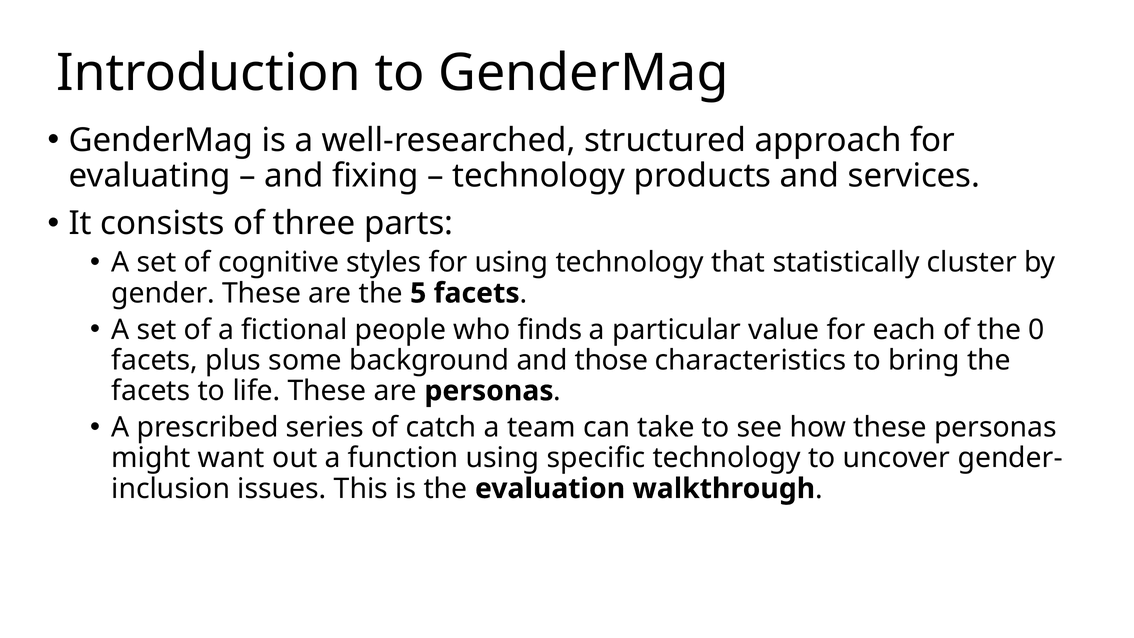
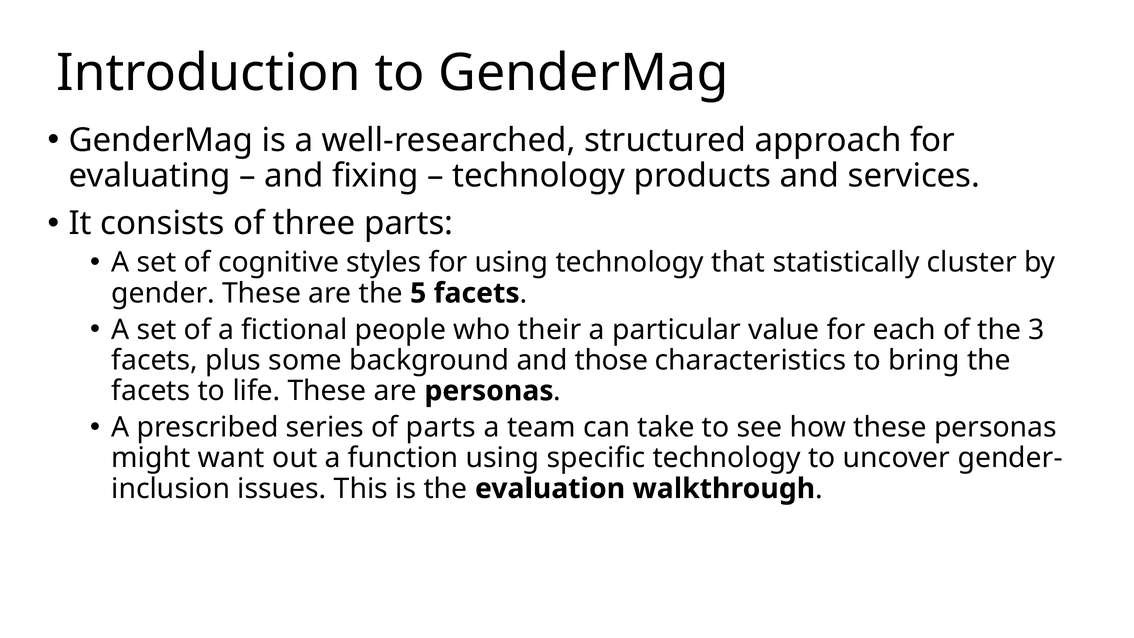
finds: finds -> their (550, 330)
0: 0 -> 3 (1037, 330)
of catch: catch -> parts (441, 427)
